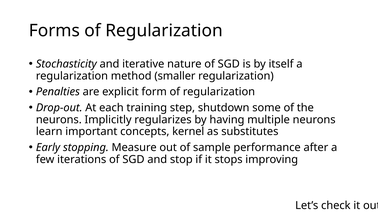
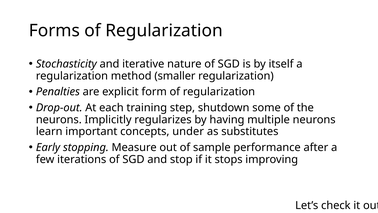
kernel: kernel -> under (188, 131)
